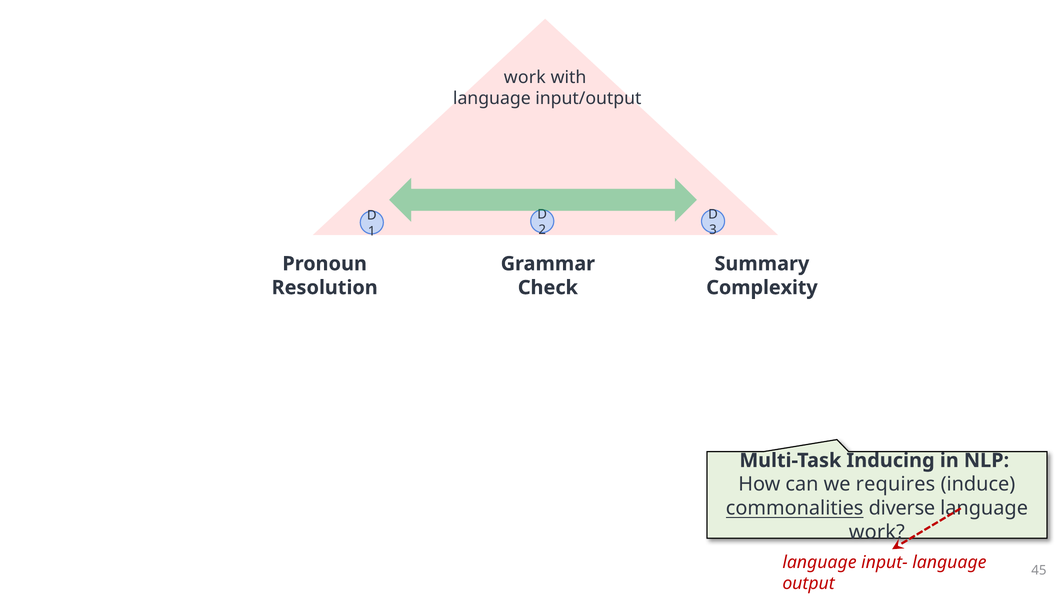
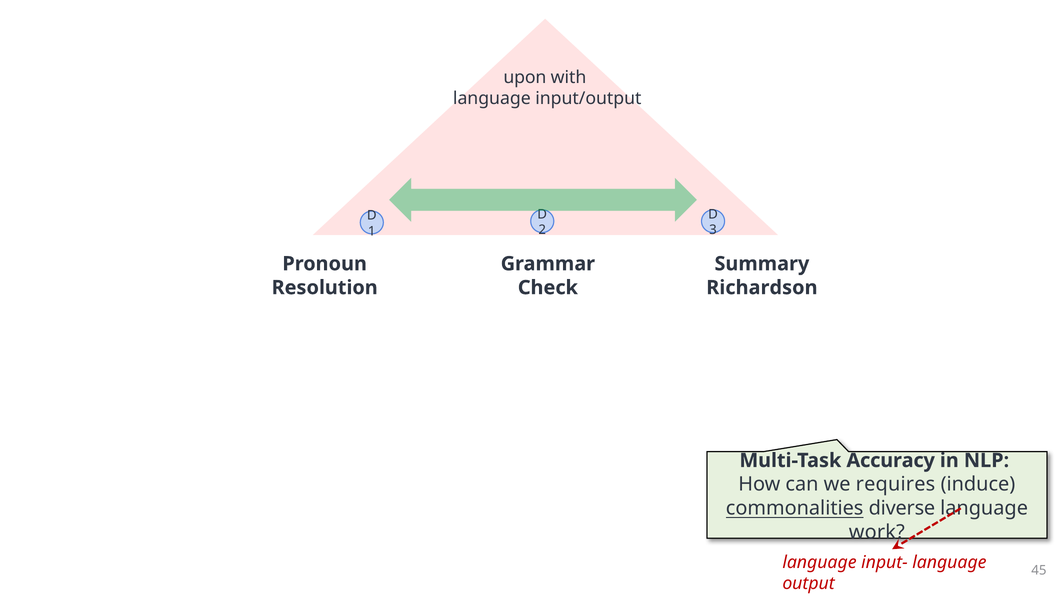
work: work -> upon (525, 77)
Complexity: Complexity -> Richardson (762, 288)
Inducing: Inducing -> Accuracy (891, 461)
